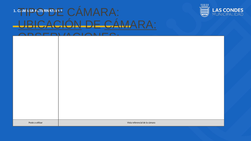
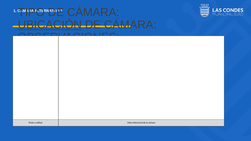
CÁMARA underline: present -> none (130, 25)
